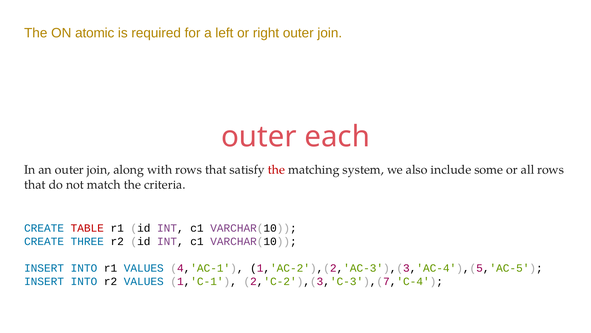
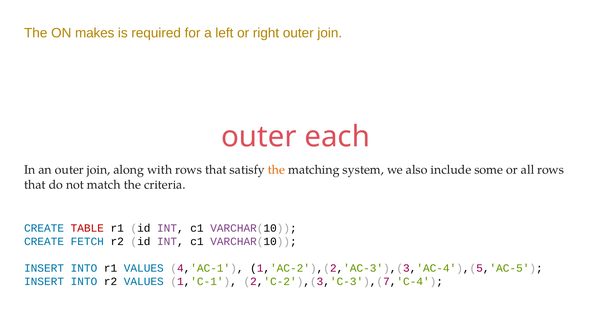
atomic: atomic -> makes (95, 33)
the colour: red -> orange (276, 170)
THREE: THREE -> FETCH (87, 241)
